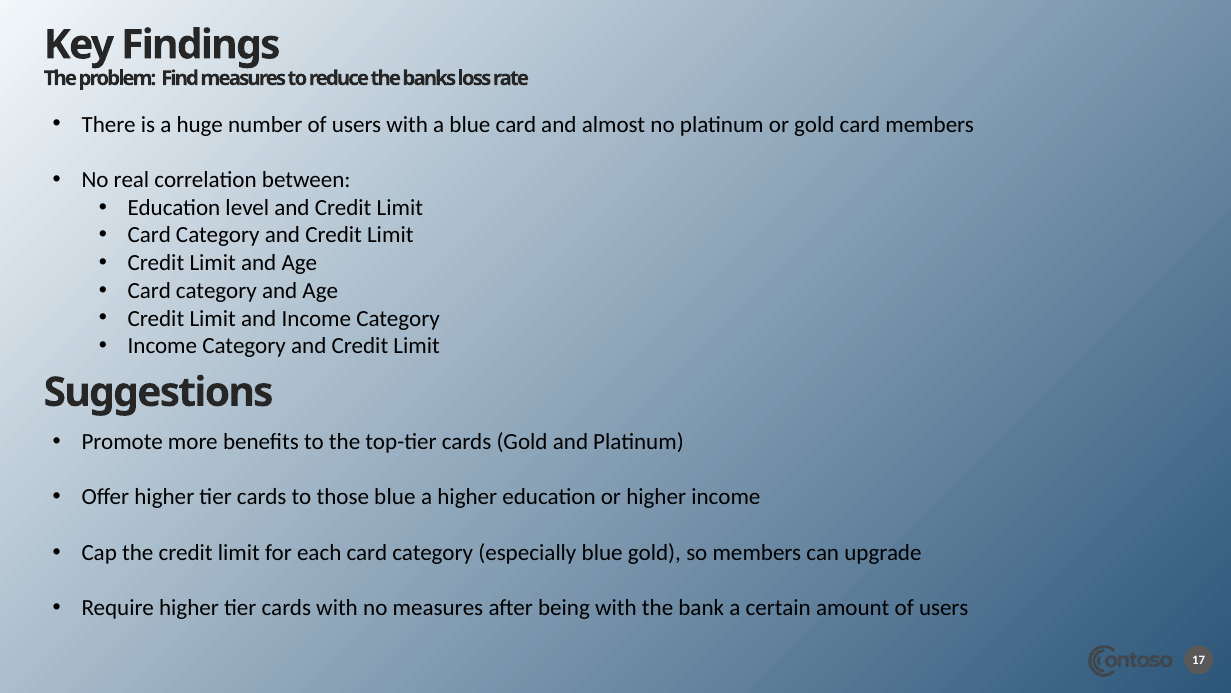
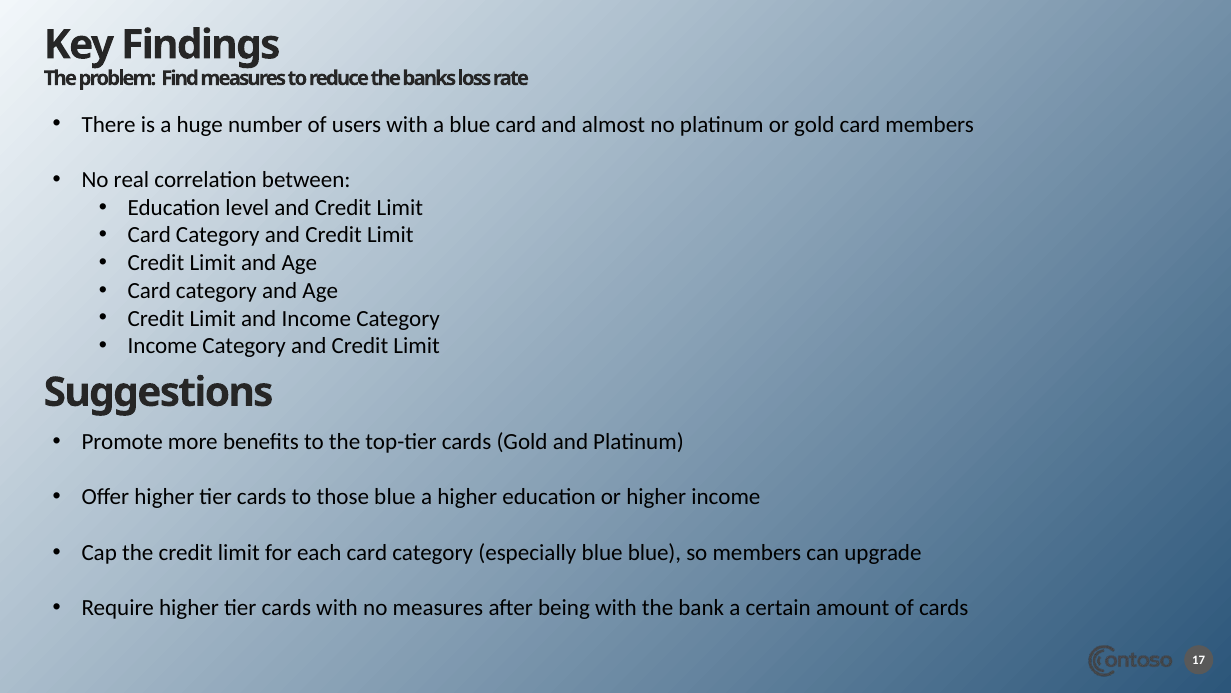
blue gold: gold -> blue (654, 552)
amount of users: users -> cards (944, 608)
